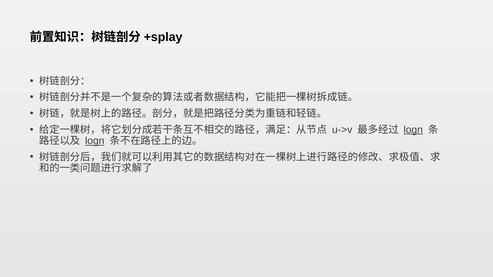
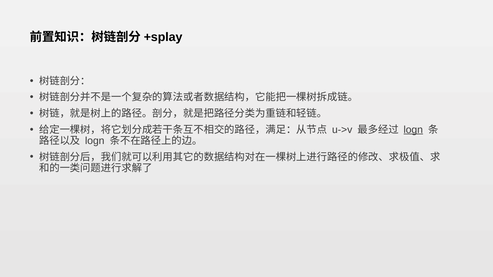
logn underline: present -> none (95, 141)
